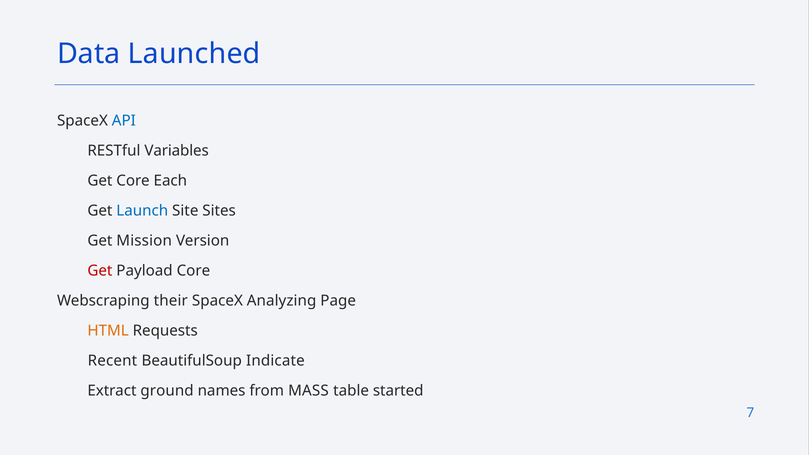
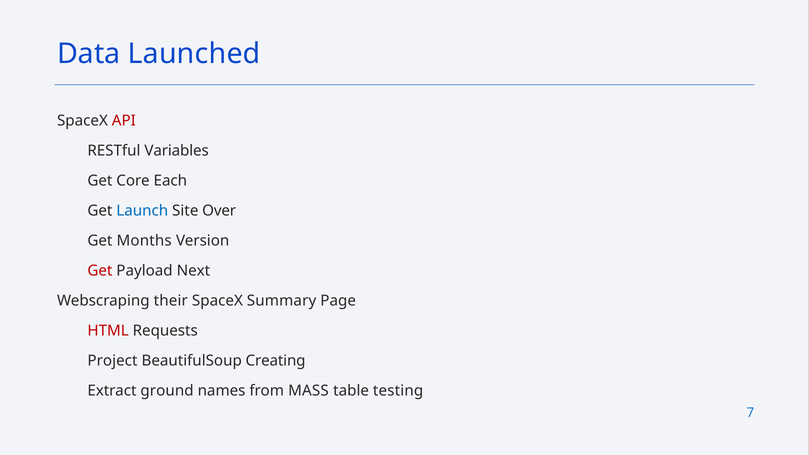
API colour: blue -> red (124, 121)
Sites: Sites -> Over (219, 211)
Mission: Mission -> Months (144, 241)
Payload Core: Core -> Next (193, 271)
Analyzing: Analyzing -> Summary (282, 301)
HTML colour: orange -> red (108, 331)
Recent: Recent -> Project (112, 361)
Indicate: Indicate -> Creating (276, 361)
started: started -> testing (398, 391)
